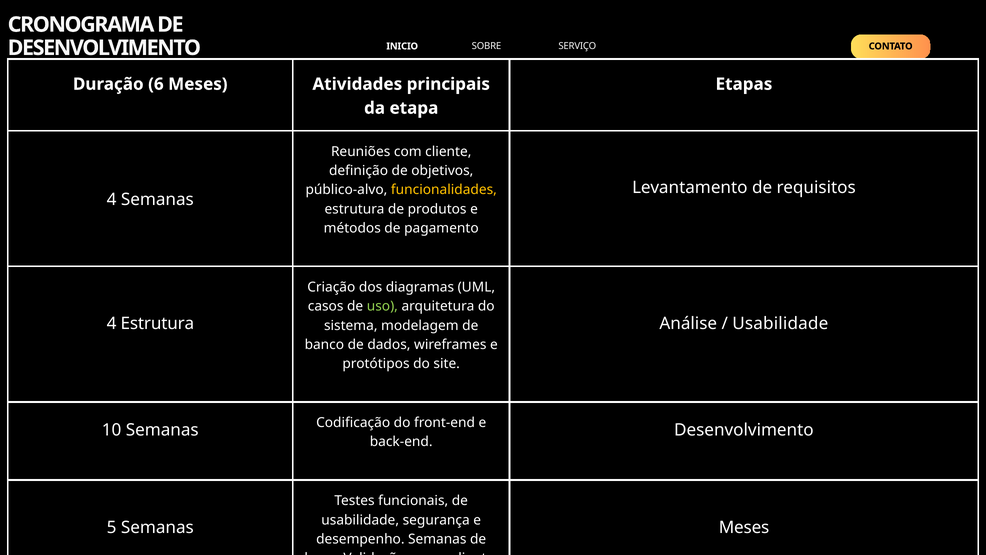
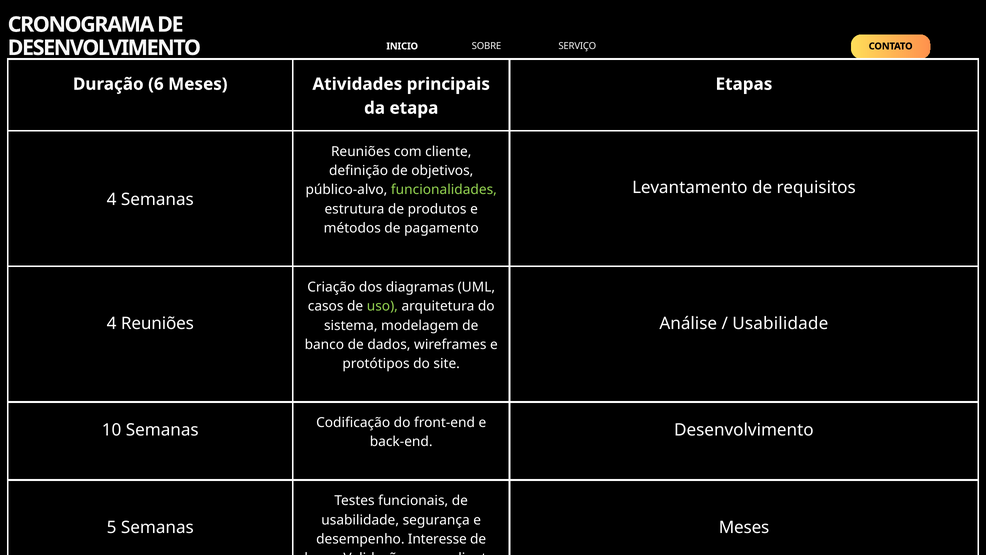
funcionalidades colour: yellow -> light green (444, 190)
4 Estrutura: Estrutura -> Reuniões (157, 323)
desempenho Semanas: Semanas -> Interesse (437, 539)
